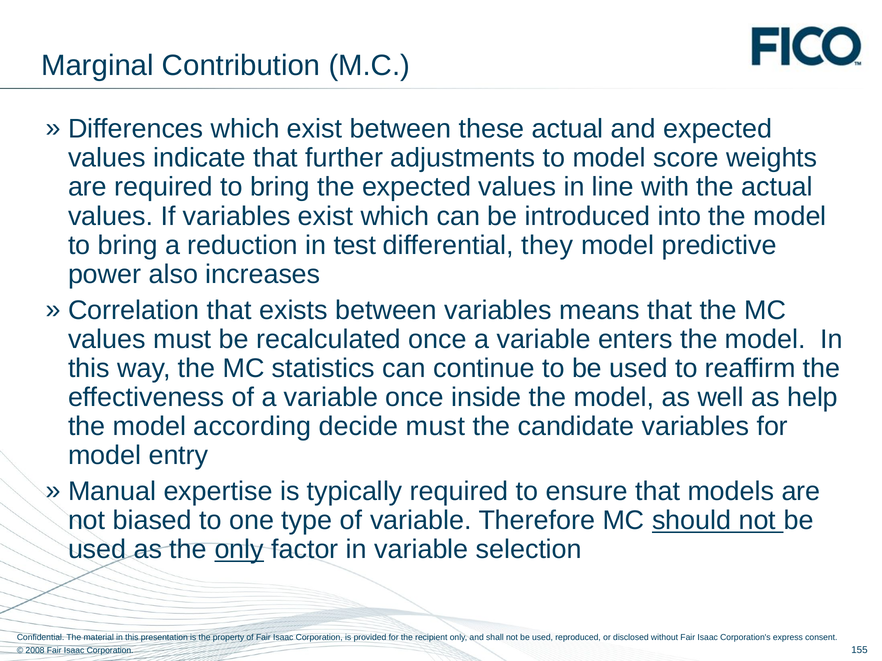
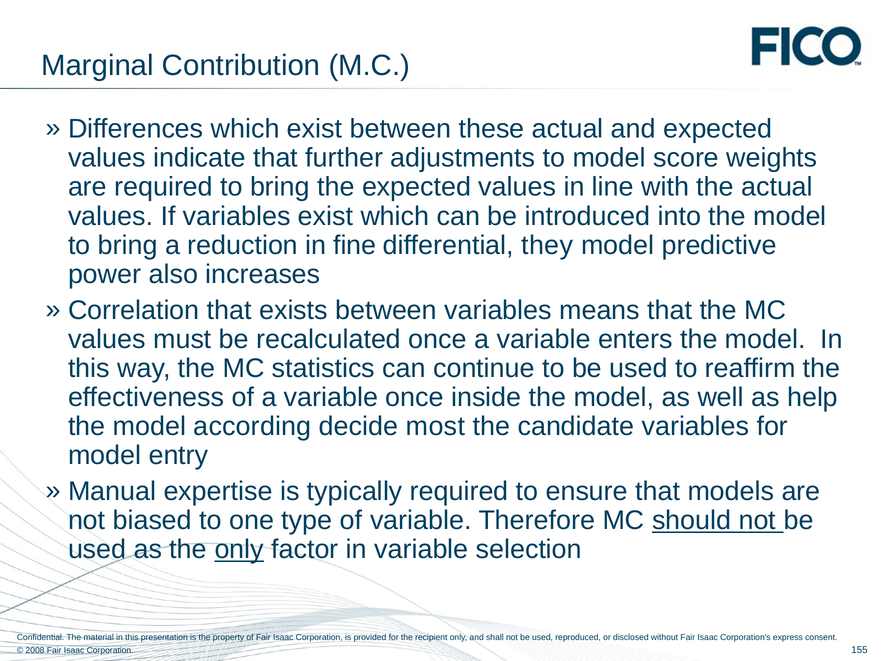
test: test -> fine (355, 245)
decide must: must -> most (435, 427)
